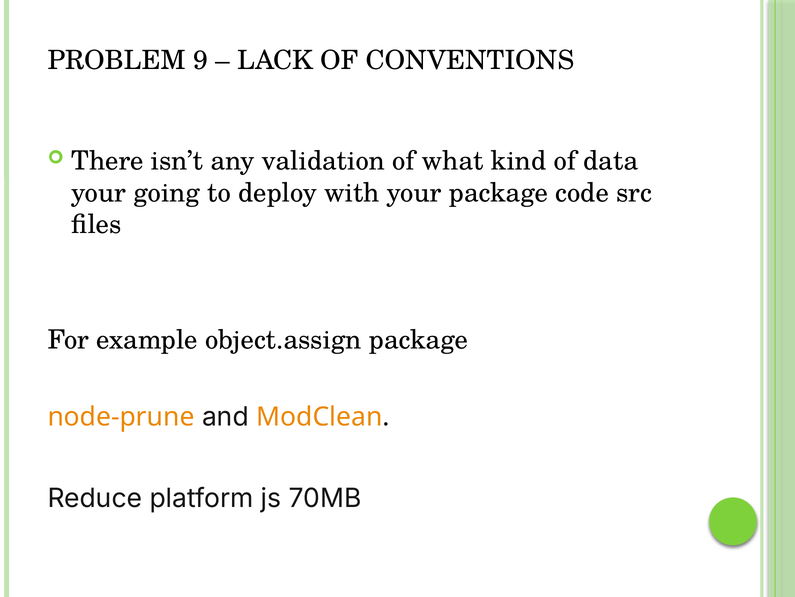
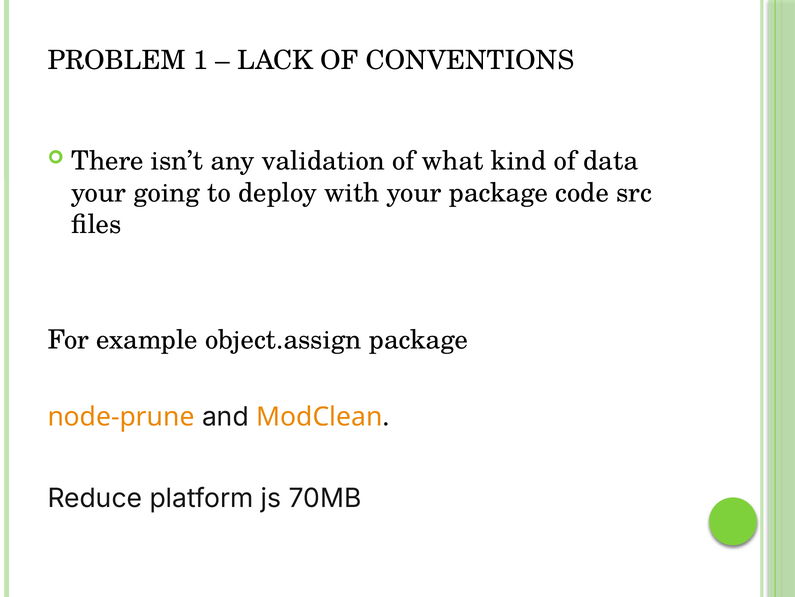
9: 9 -> 1 (200, 60)
